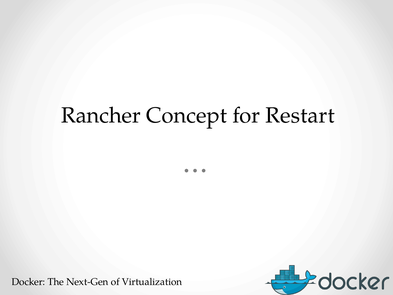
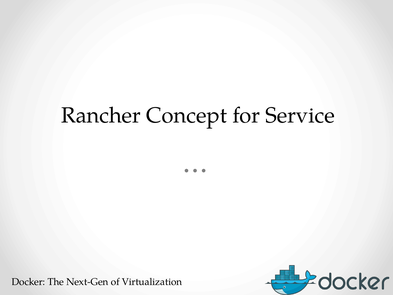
Restart: Restart -> Service (300, 115)
